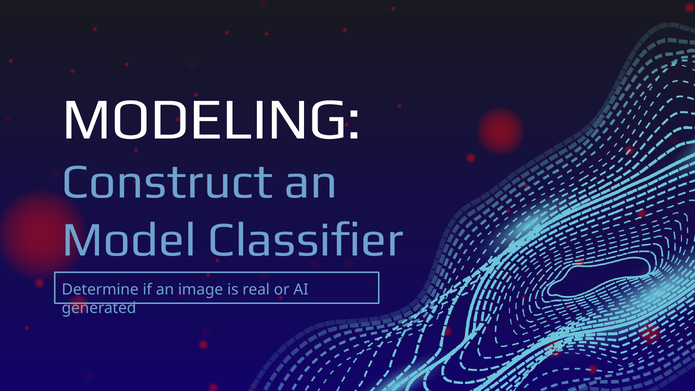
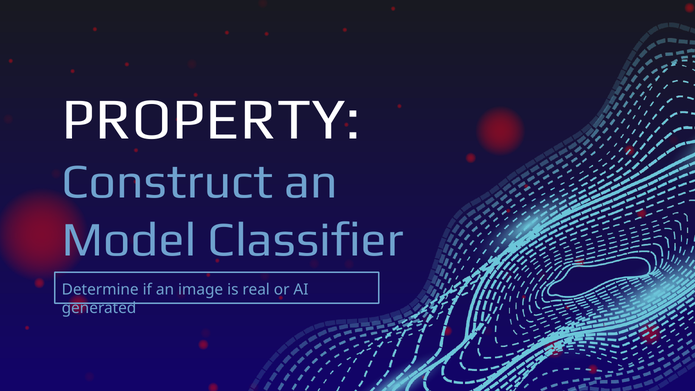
MODELING: MODELING -> PROPERTY (211, 119)
